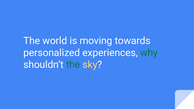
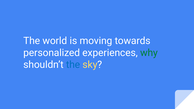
the colour: green -> blue (73, 65)
